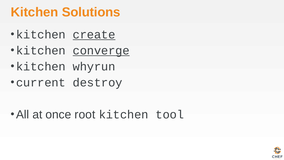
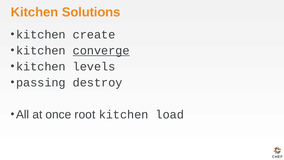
create underline: present -> none (94, 35)
whyrun: whyrun -> levels (94, 67)
current: current -> passing (41, 82)
tool: tool -> load (170, 114)
